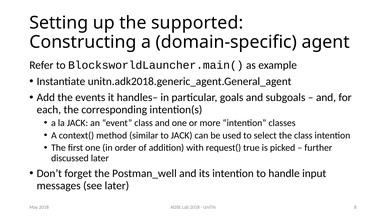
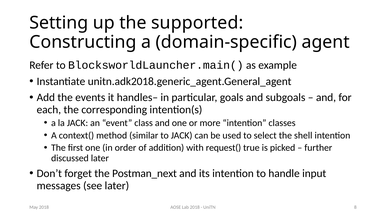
the class: class -> shell (303, 135)
Postman_well: Postman_well -> Postman_next (144, 174)
